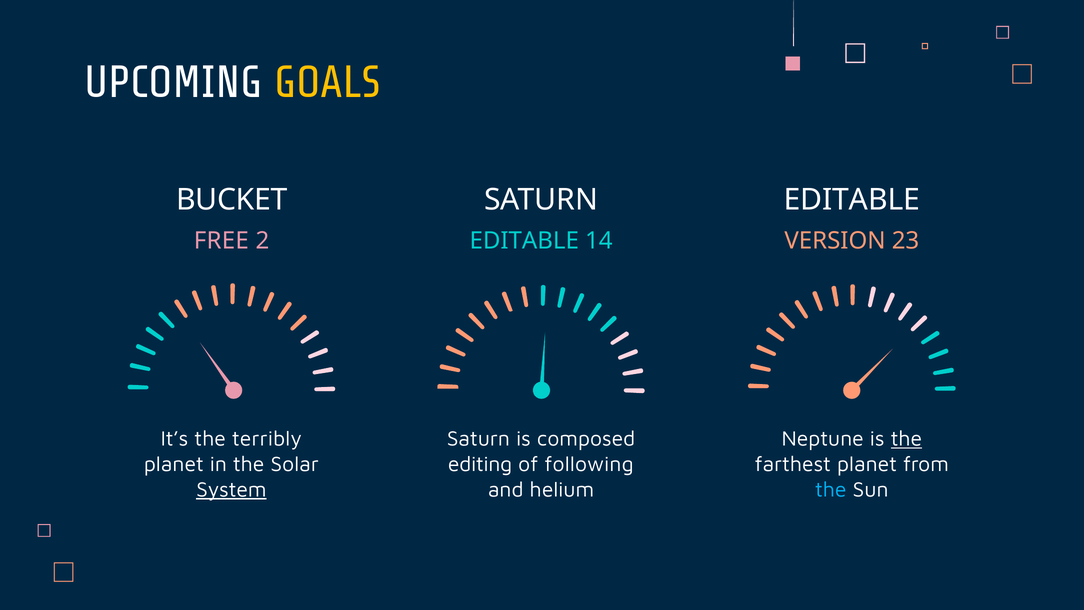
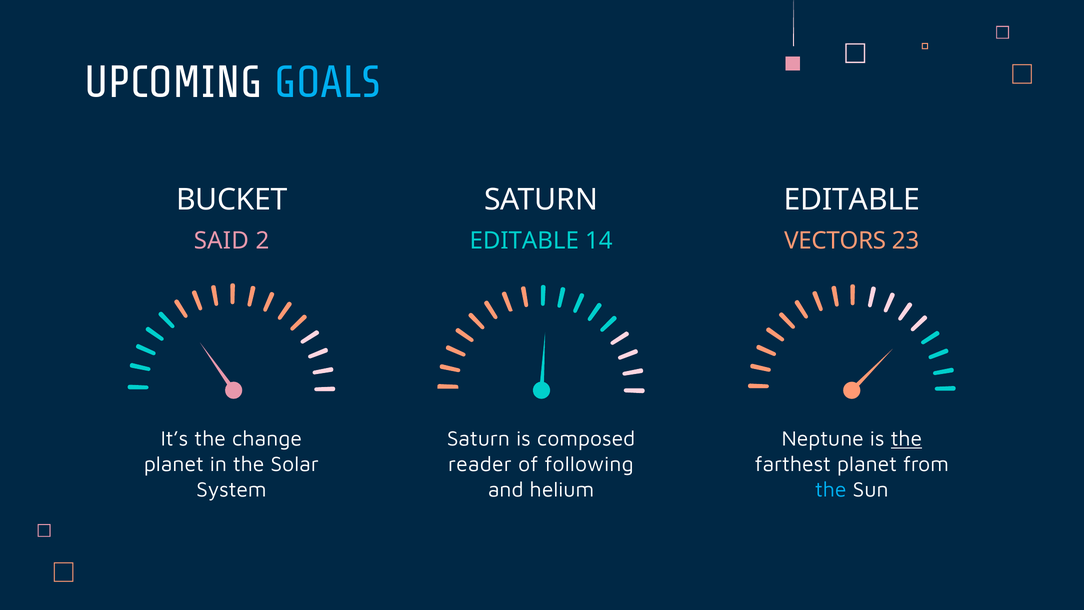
GOALS colour: yellow -> light blue (327, 82)
FREE: FREE -> SAID (221, 241)
VERSION: VERSION -> VECTORS (835, 241)
terribly: terribly -> change (267, 439)
editing: editing -> reader (480, 464)
System underline: present -> none (231, 489)
